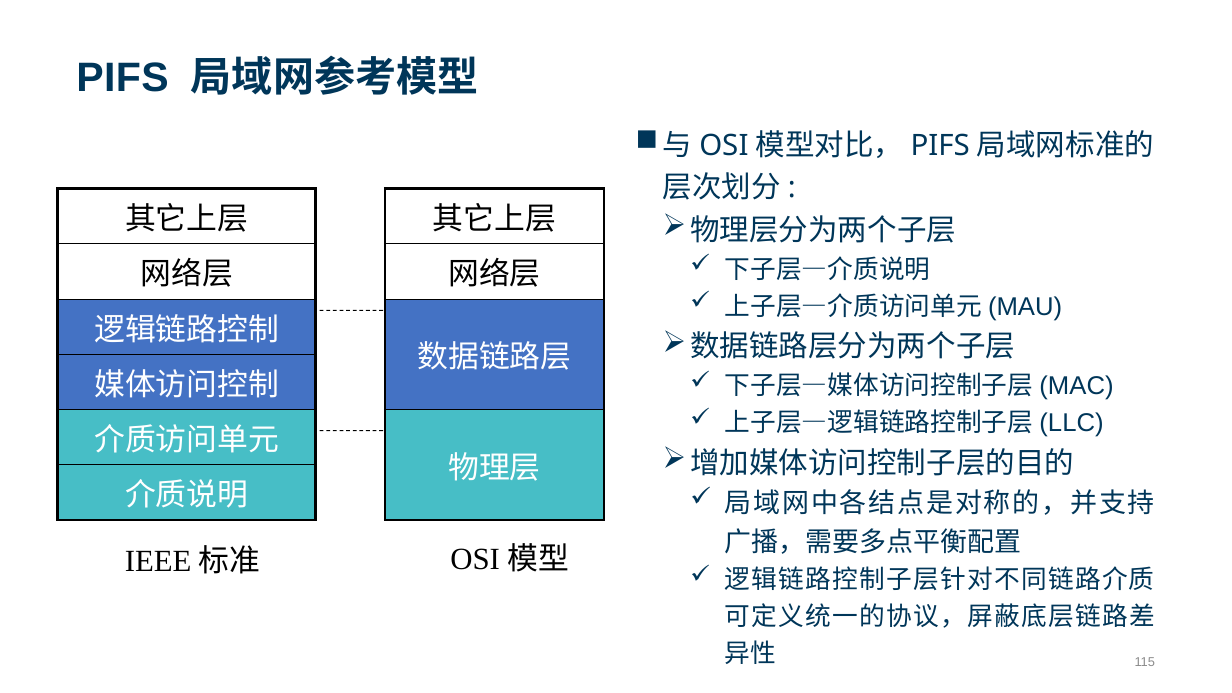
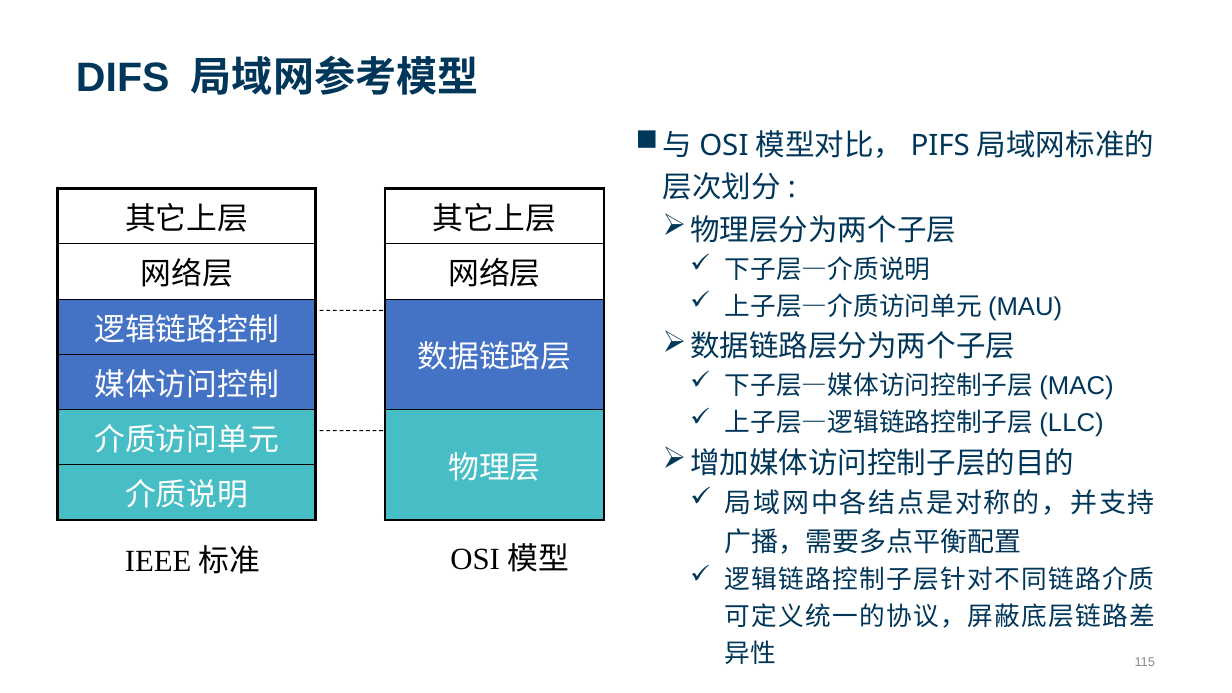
PIFS: PIFS -> DIFS (123, 77)
